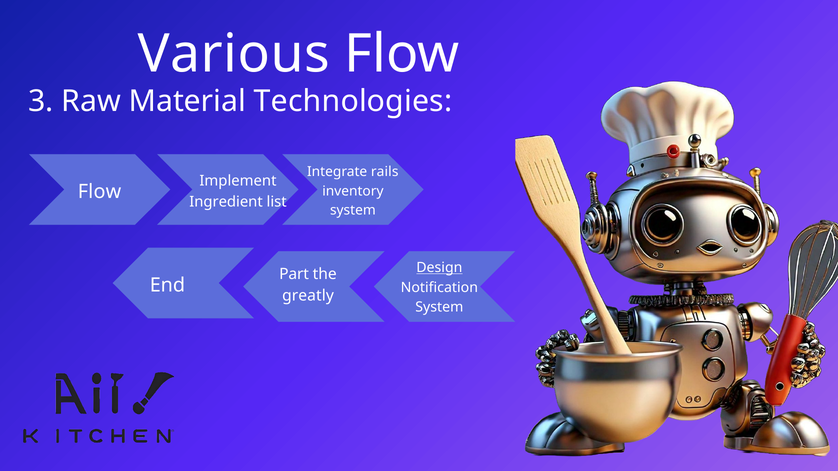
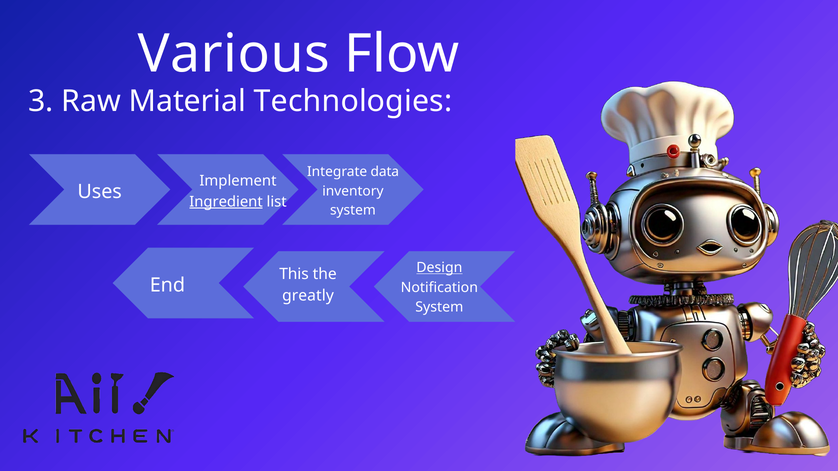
rails: rails -> data (385, 172)
Flow: Flow -> Uses (100, 192)
Ingredient underline: none -> present (226, 202)
Part: Part -> This (294, 274)
